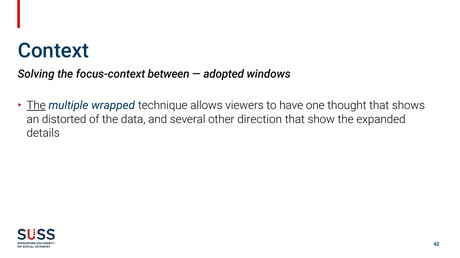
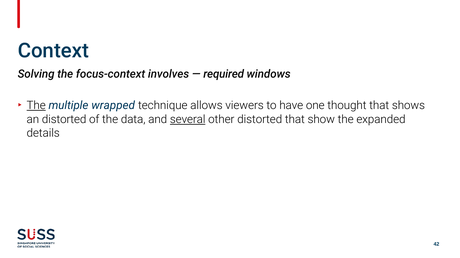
between: between -> involves (169, 74)
adopted: adopted -> required (224, 74)
several underline: none -> present (188, 120)
other direction: direction -> distorted (260, 120)
